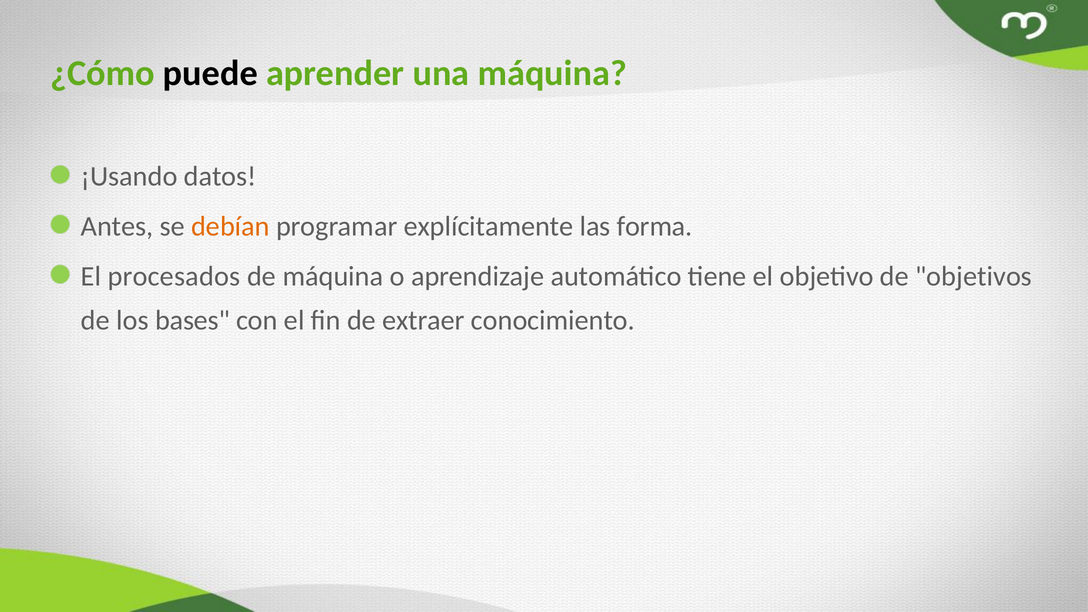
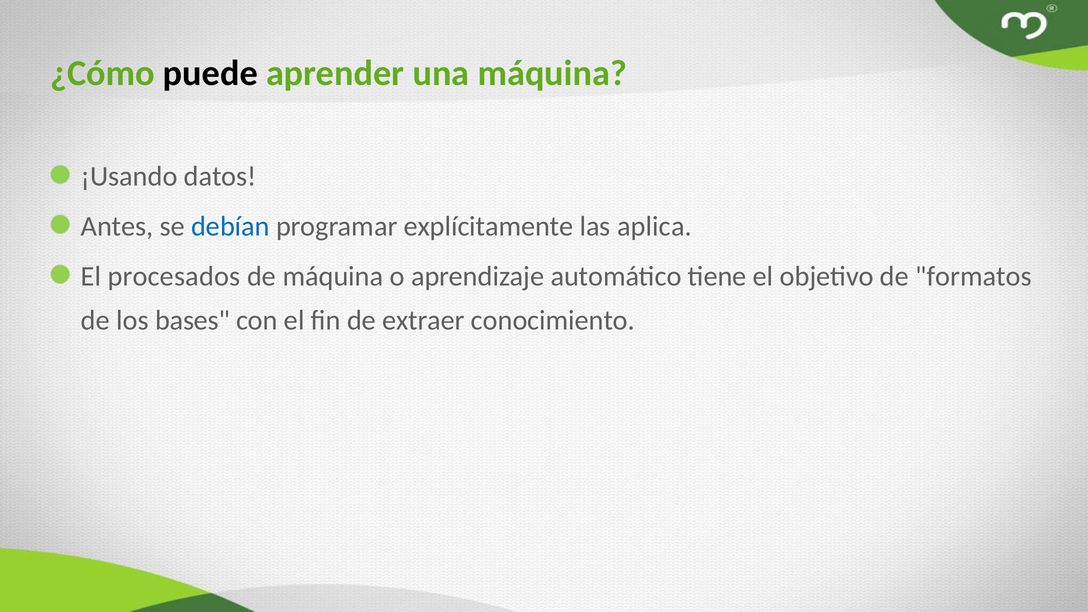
debían colour: orange -> blue (230, 226)
forma: forma -> aplica (654, 226)
objetivos: objetivos -> formatos (974, 276)
